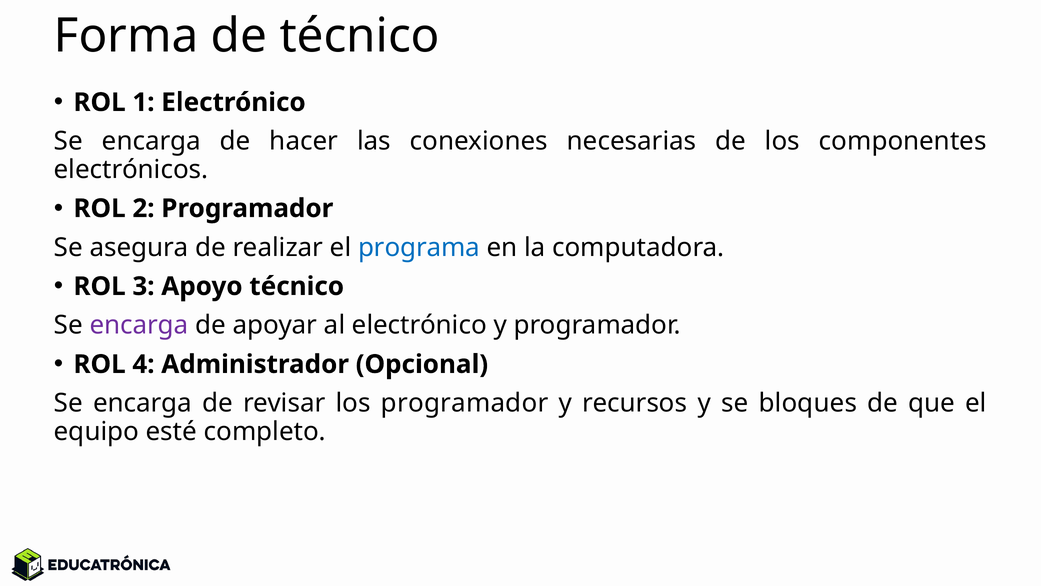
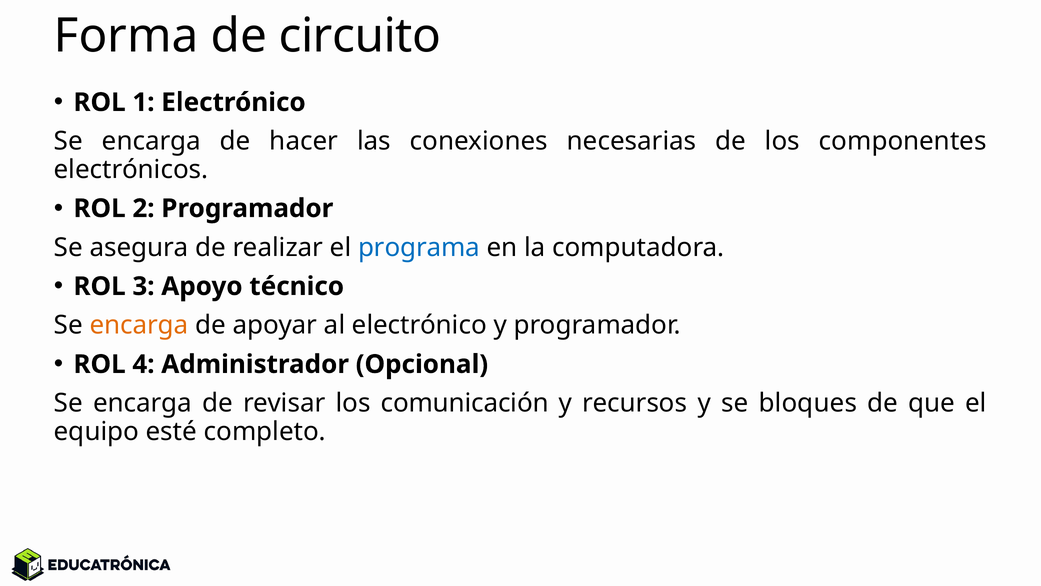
de técnico: técnico -> circuito (360, 36)
encarga colour: purple -> orange (139, 325)
los programador: programador -> comunicación (465, 403)
